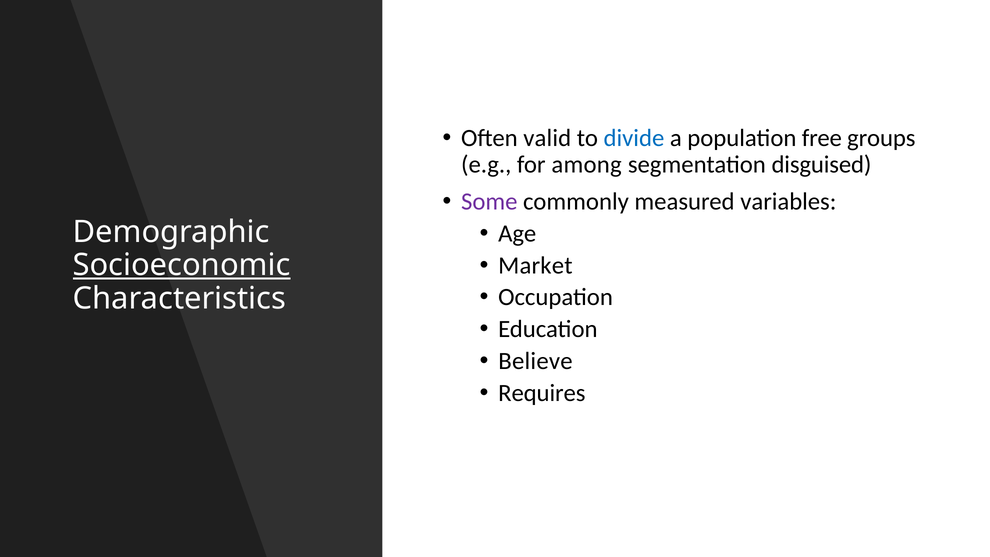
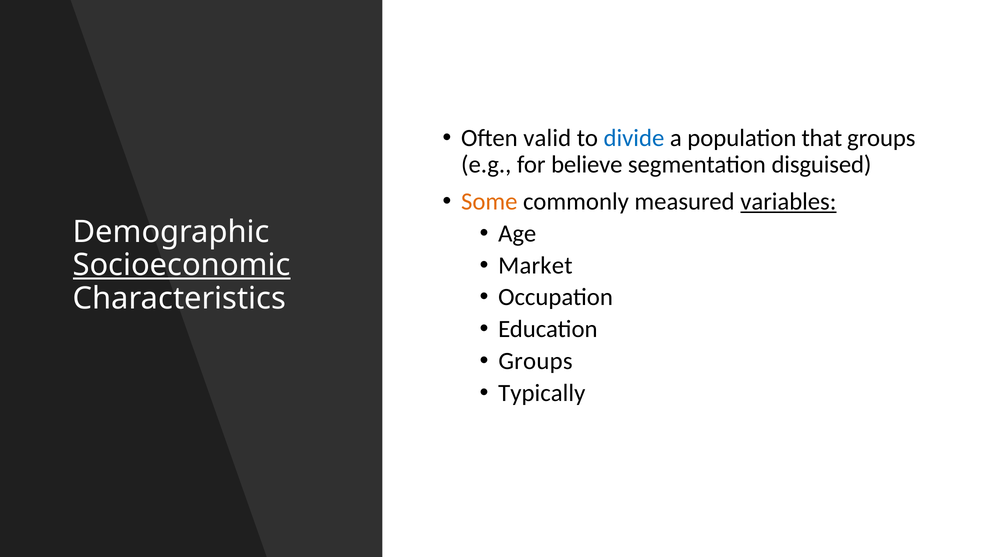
free: free -> that (822, 138)
among: among -> believe (587, 165)
Some colour: purple -> orange (489, 202)
variables underline: none -> present (788, 202)
Believe: Believe -> Groups (535, 361)
Requires: Requires -> Typically (542, 393)
